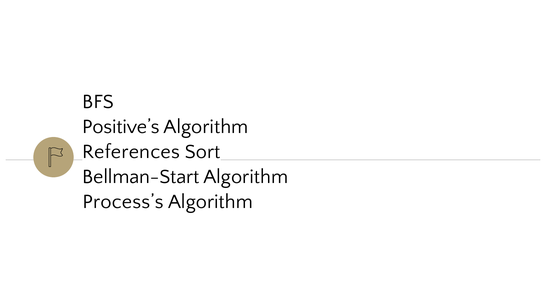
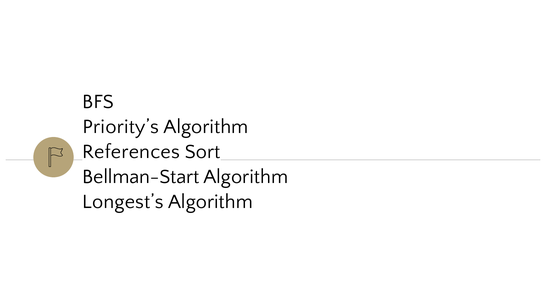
Positive’s: Positive’s -> Priority’s (121, 126)
Process’s: Process’s -> Longest’s (123, 201)
